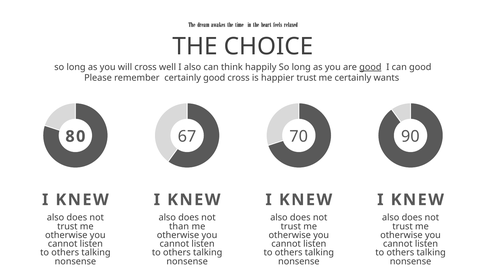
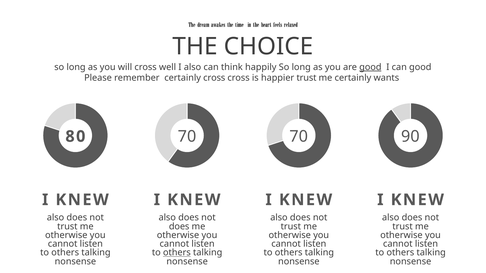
certainly good: good -> cross (214, 78)
80 67: 67 -> 70 (187, 137)
than: than -> does (179, 227)
others underline: none -> present (177, 253)
